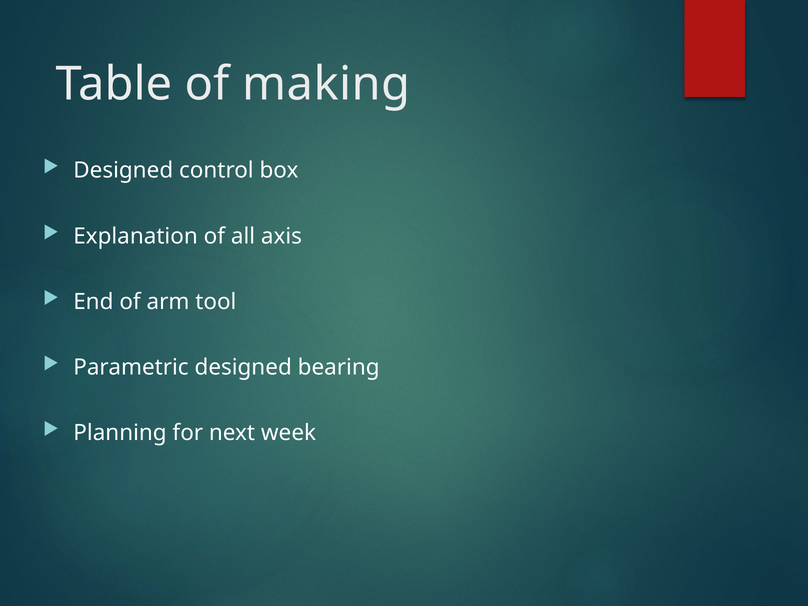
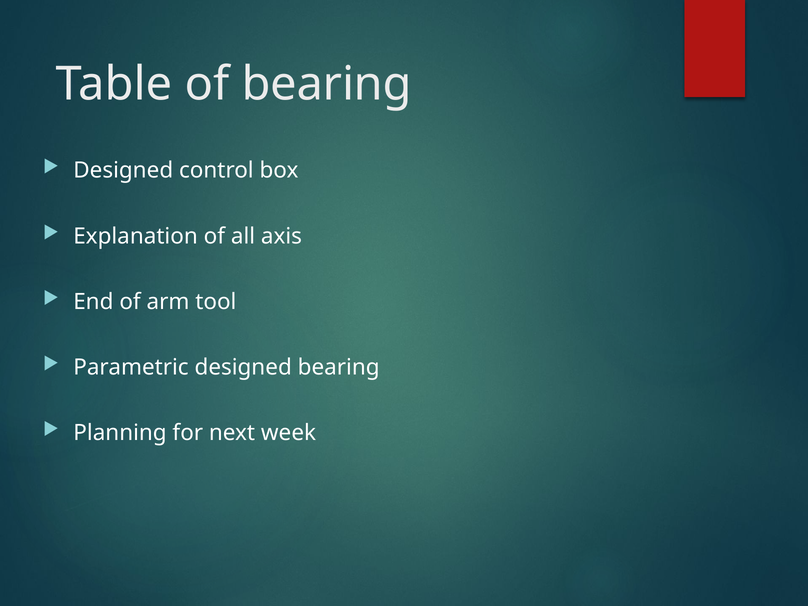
of making: making -> bearing (327, 84)
